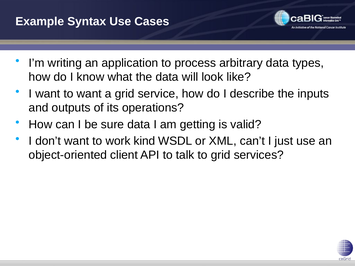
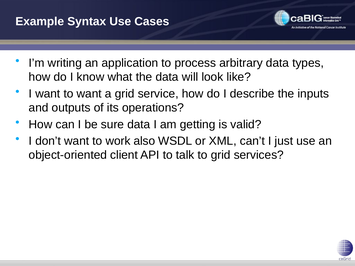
kind: kind -> also (144, 141)
